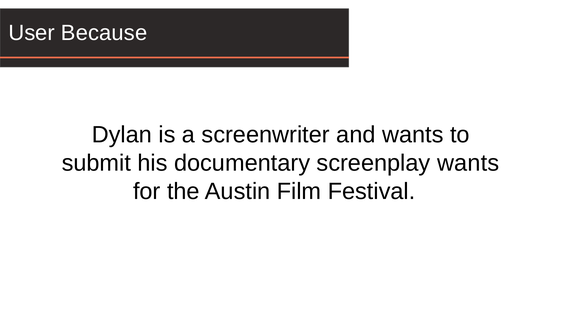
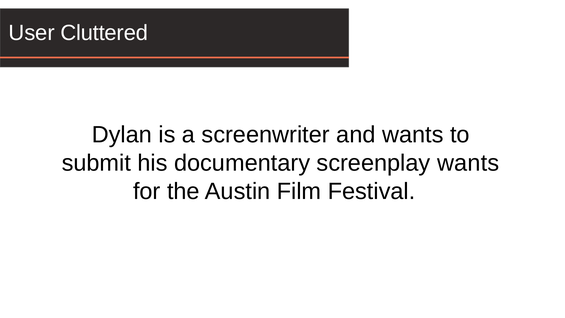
Because: Because -> Cluttered (104, 33)
